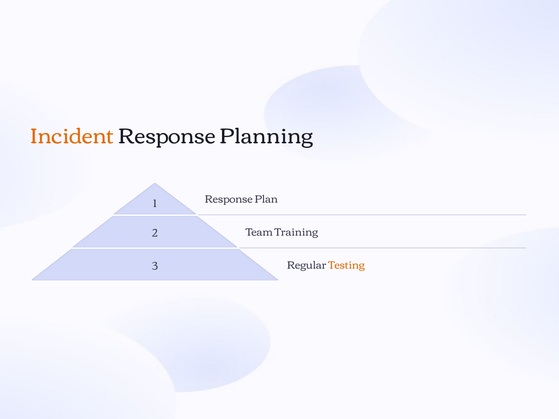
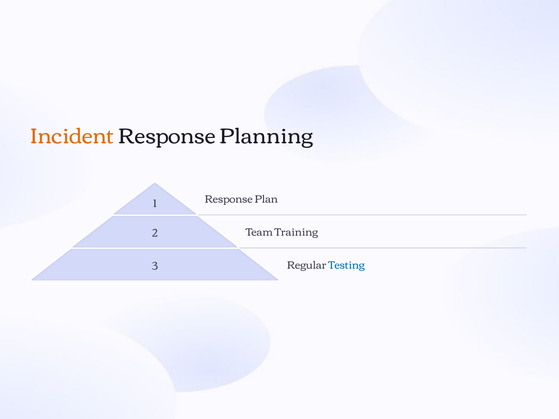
Testing colour: orange -> blue (347, 266)
